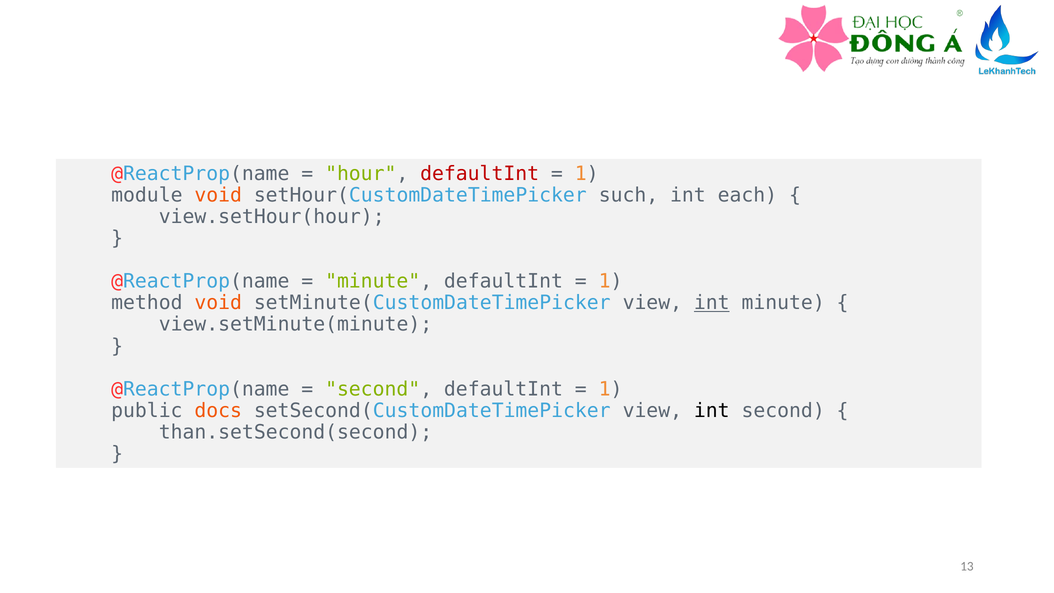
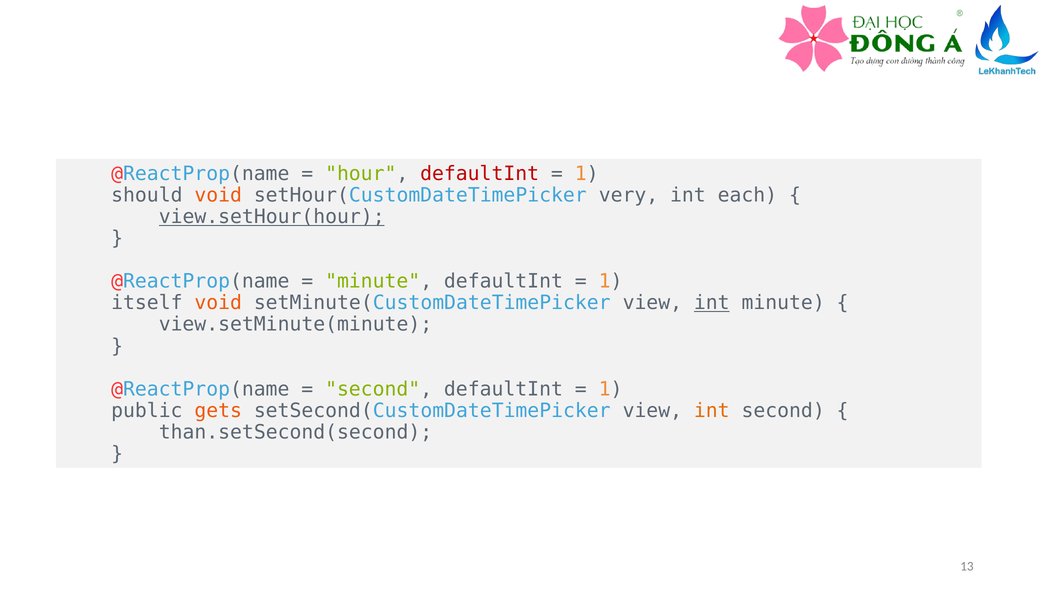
module: module -> should (147, 195)
such: such -> very (629, 195)
view.setHour(hour underline: none -> present (272, 217)
method: method -> itself (147, 303)
docs: docs -> gets (218, 410)
int colour: black -> orange (712, 410)
